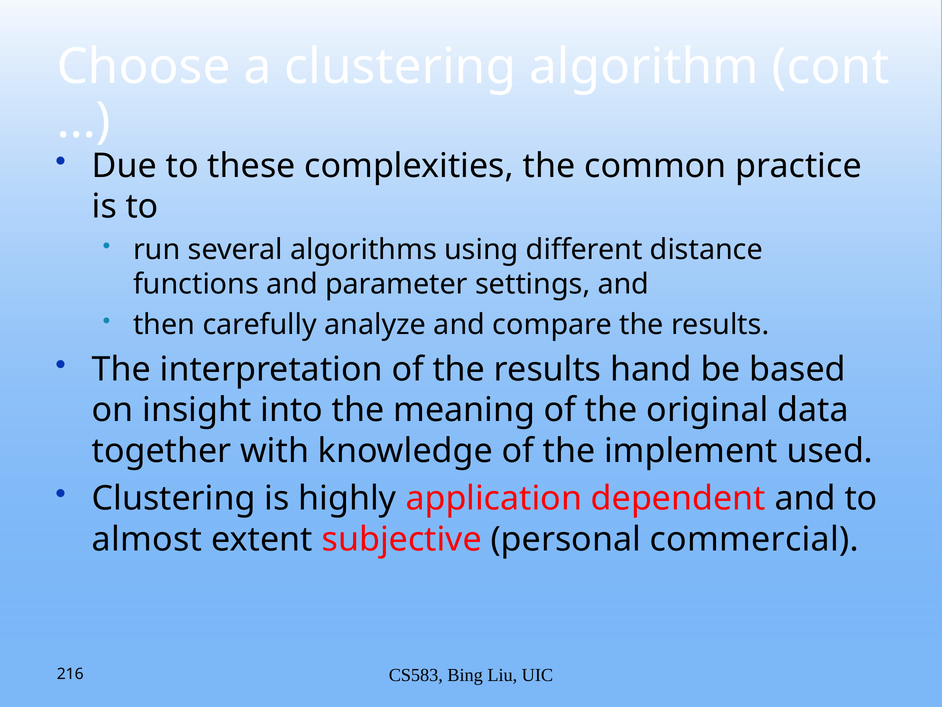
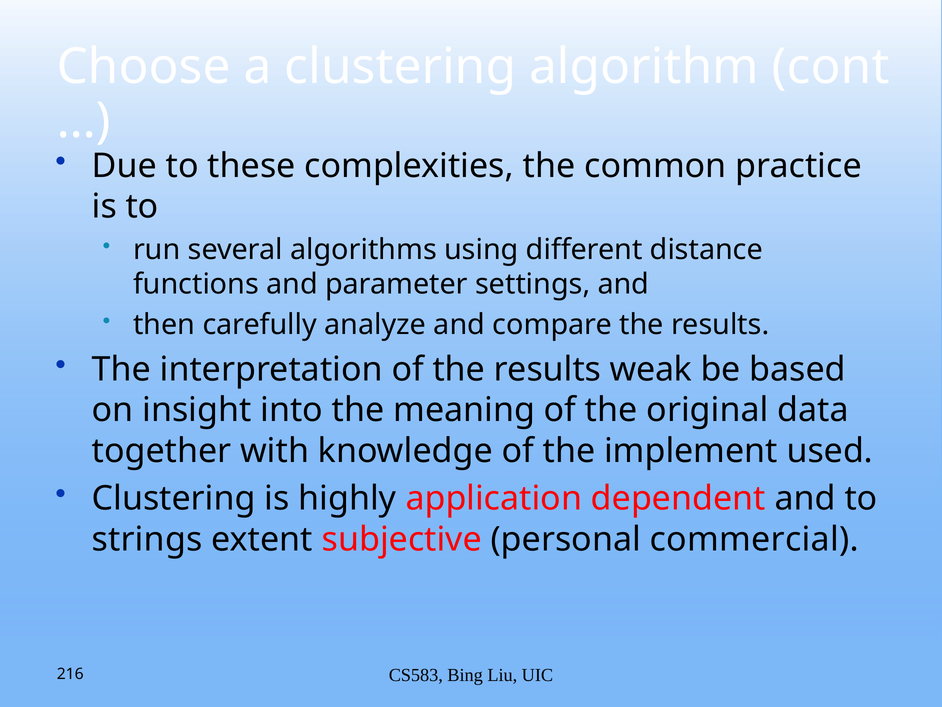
hand: hand -> weak (651, 369)
almost: almost -> strings (147, 539)
